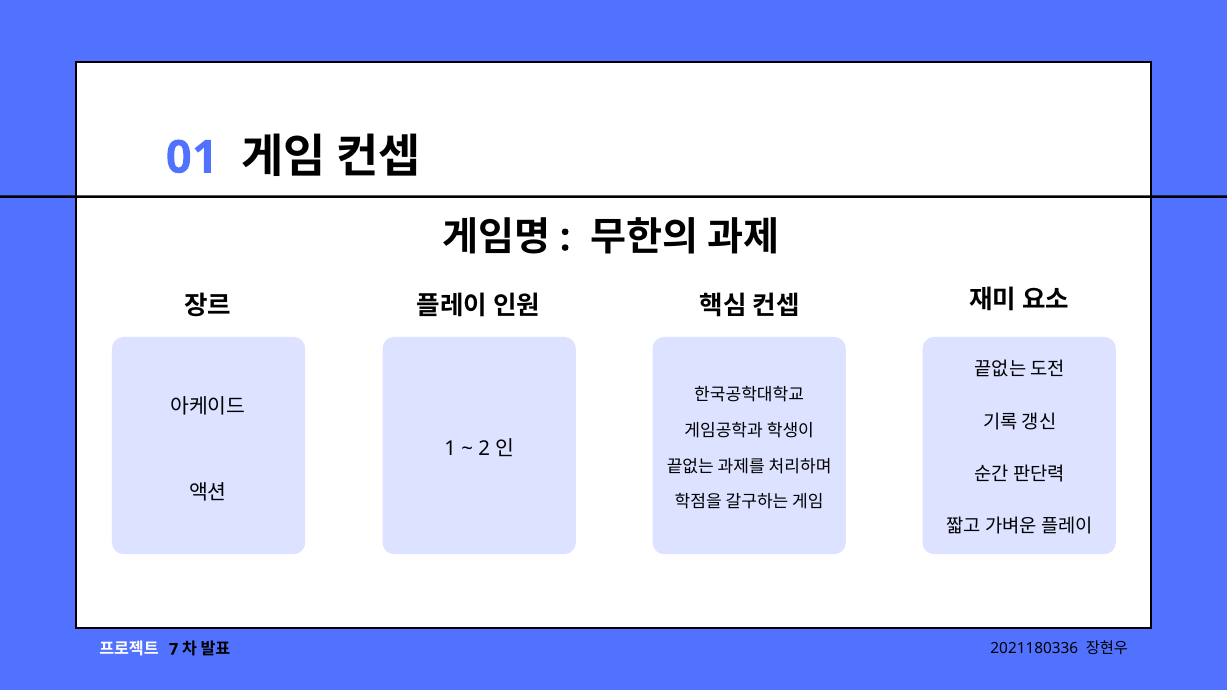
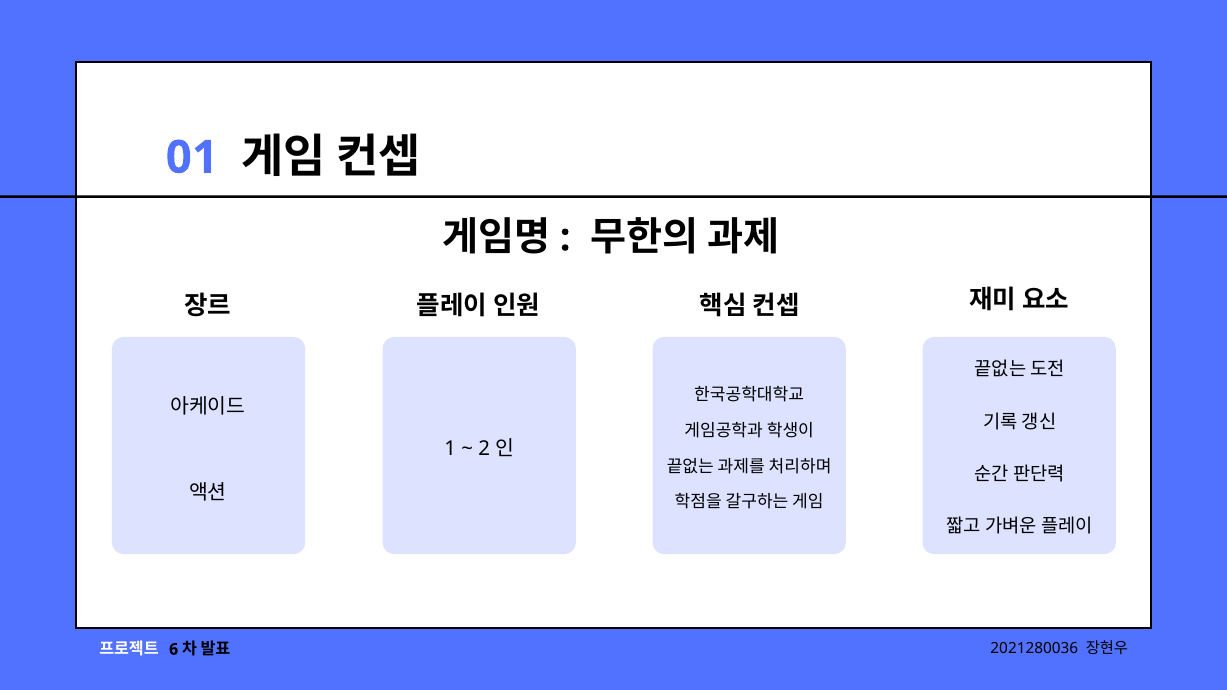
7: 7 -> 6 (174, 650)
2021180336: 2021180336 -> 2021280036 (1034, 649)
